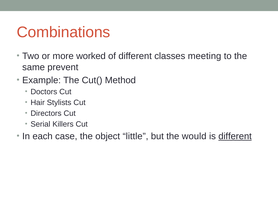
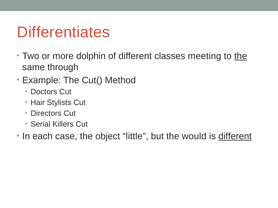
Combinations: Combinations -> Differentiates (63, 32)
worked: worked -> dolphin (91, 56)
the underline: none -> present (241, 56)
prevent: prevent -> through (63, 67)
